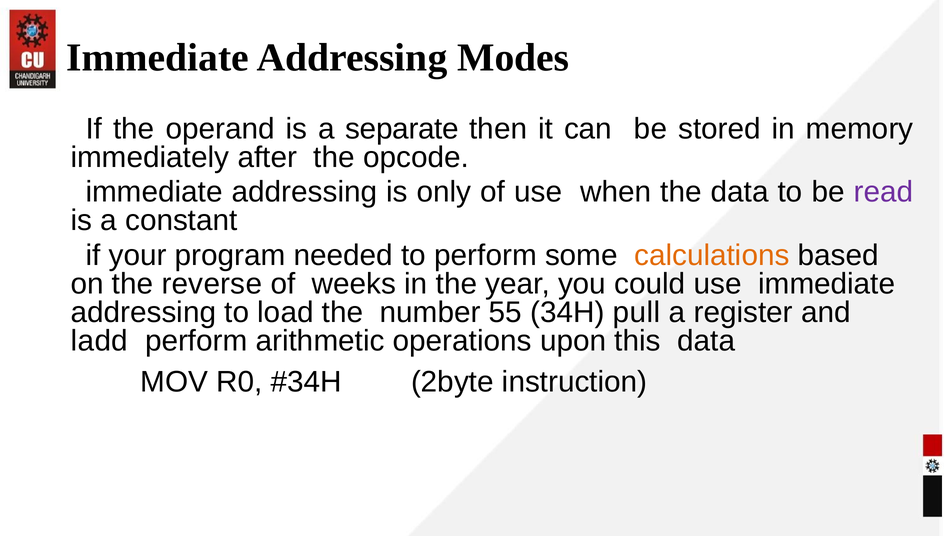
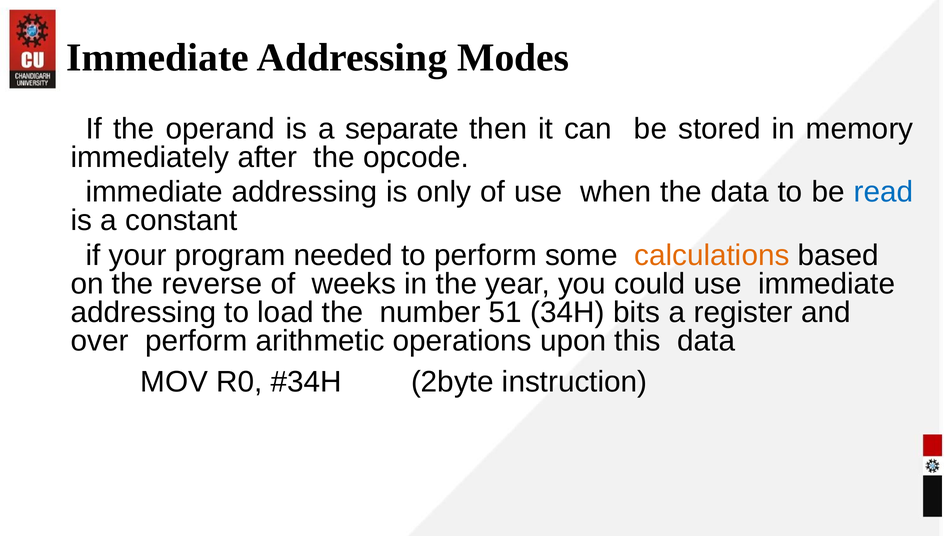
read colour: purple -> blue (883, 192)
55: 55 -> 51 (505, 312)
pull: pull -> bits (637, 312)
ladd: ladd -> over (100, 341)
